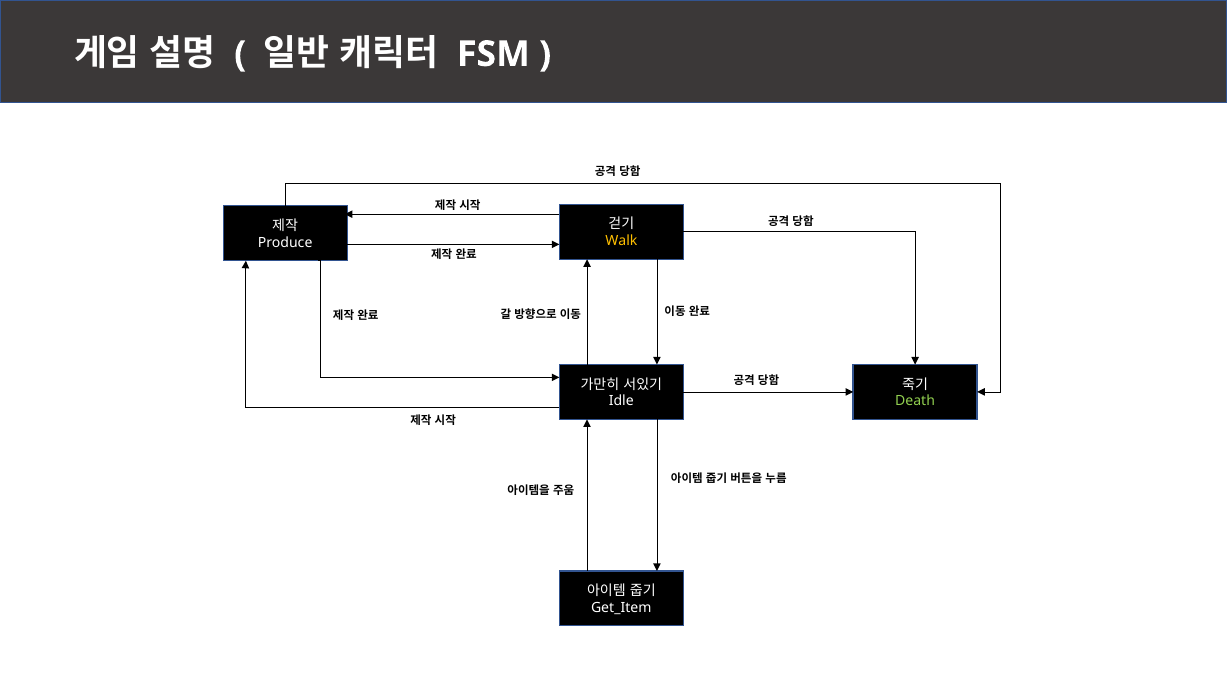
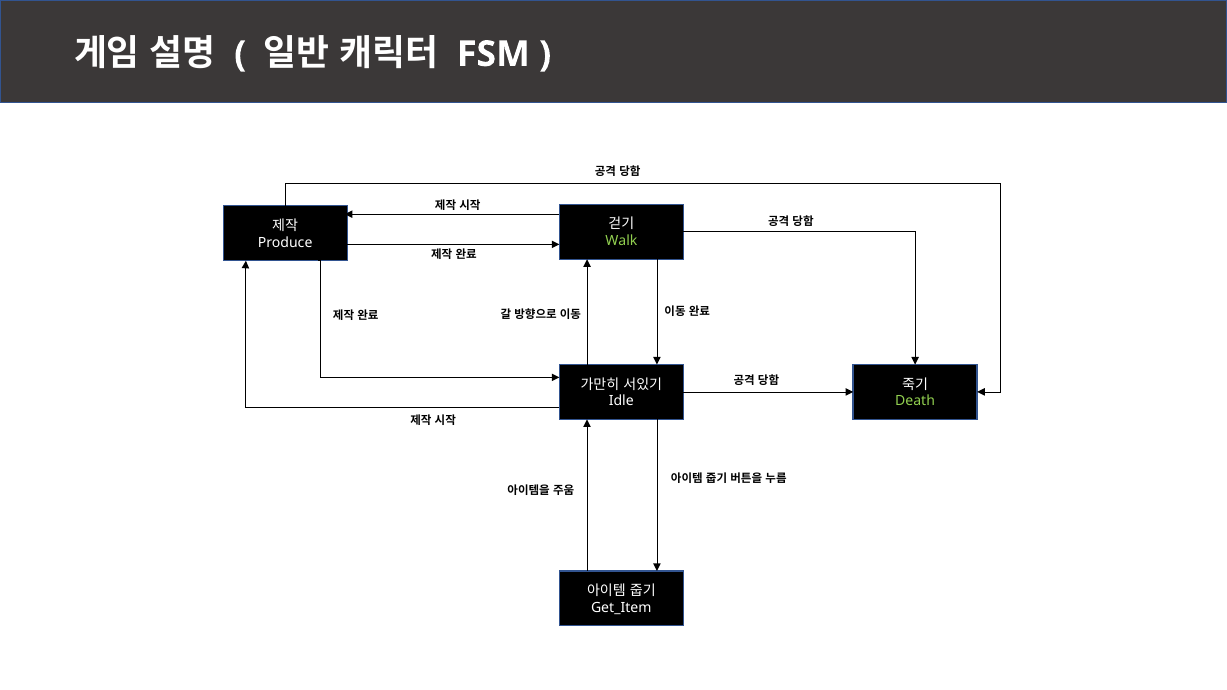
Walk colour: yellow -> light green (621, 241)
